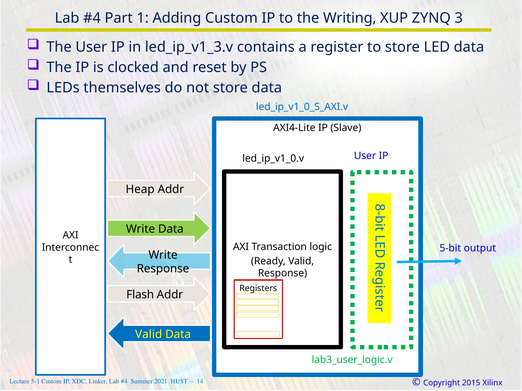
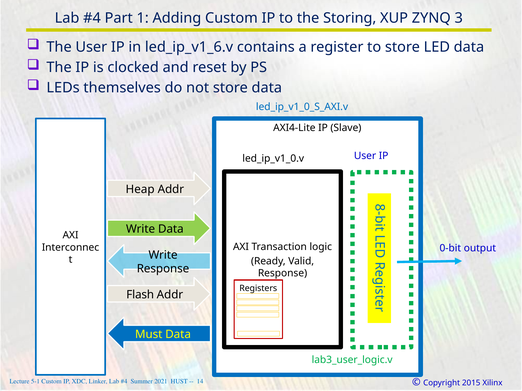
Writing: Writing -> Storing (350, 18)
led_ip_v1_3.v: led_ip_v1_3.v -> led_ip_v1_6.v (189, 47)
5-bit: 5-bit -> 0-bit (450, 249)
Valid: Valid -> Must (149, 335)
